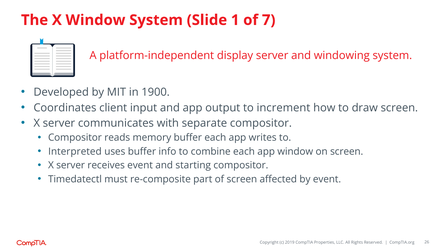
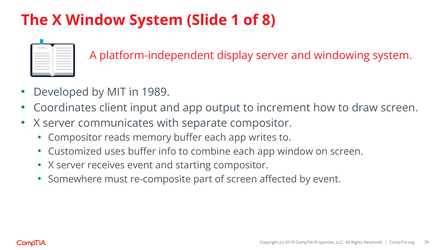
7: 7 -> 8 (269, 20)
1900: 1900 -> 1989 (156, 92)
Interpreted: Interpreted -> Customized (75, 151)
Timedatectl: Timedatectl -> Somewhere (75, 179)
